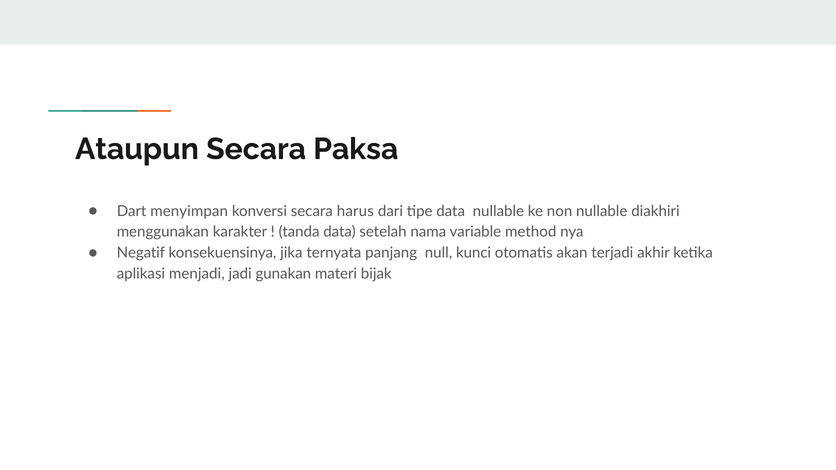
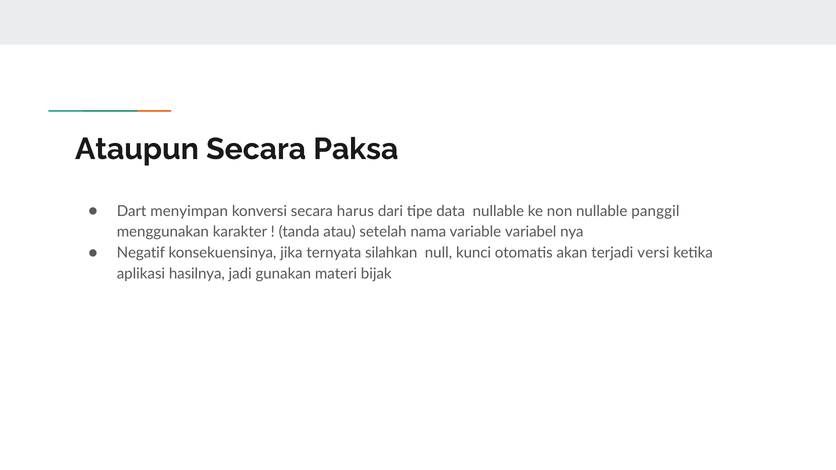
diakhiri: diakhiri -> panggil (655, 211)
tanda data: data -> atau (340, 232)
method: method -> variabel (531, 232)
panjang: panjang -> silahkan (391, 253)
akhir: akhir -> versi (653, 253)
menjadi: menjadi -> hasilnya (197, 274)
